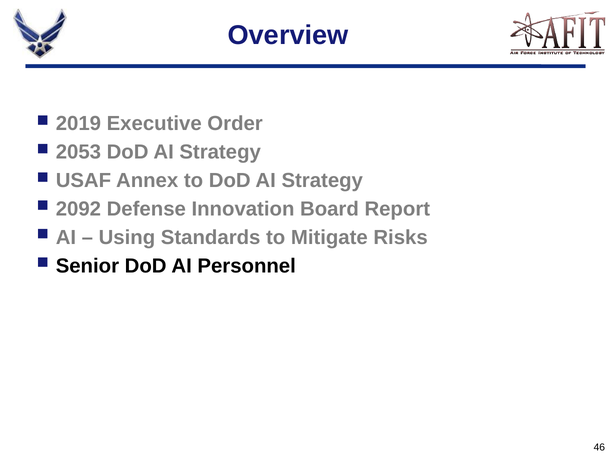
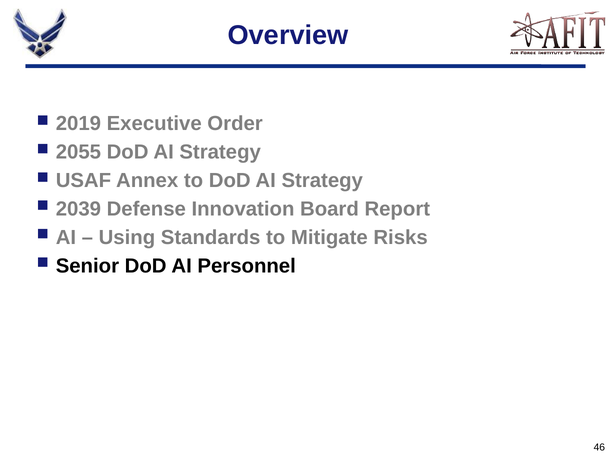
2053: 2053 -> 2055 (78, 152)
2092: 2092 -> 2039 (78, 209)
